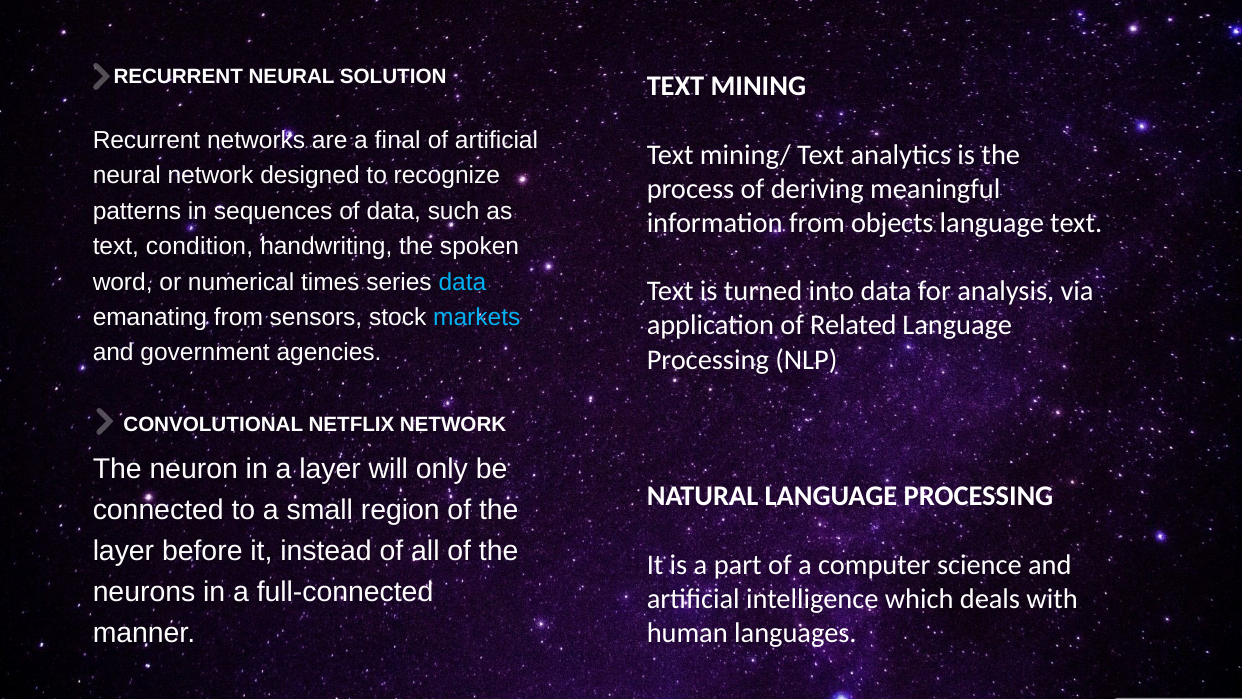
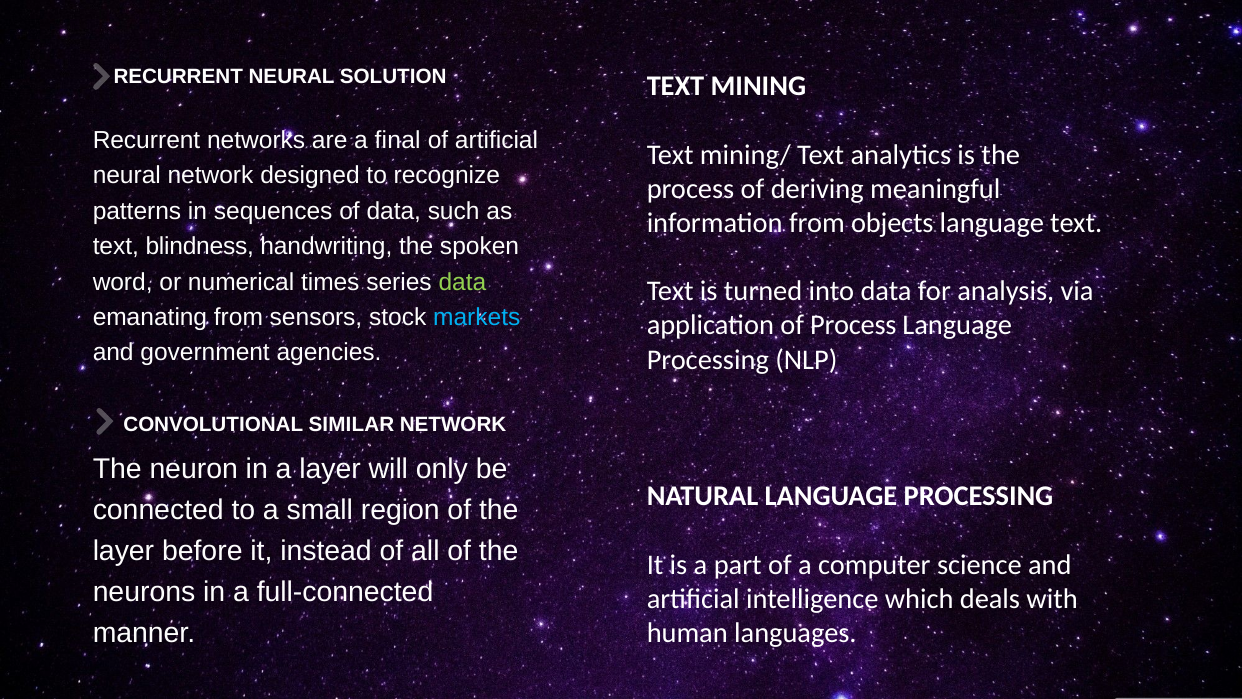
condition: condition -> blindness (200, 246)
data colour: light blue -> light green (462, 282)
of Related: Related -> Process (853, 325)
NETFLIX: NETFLIX -> SIMILAR (351, 424)
